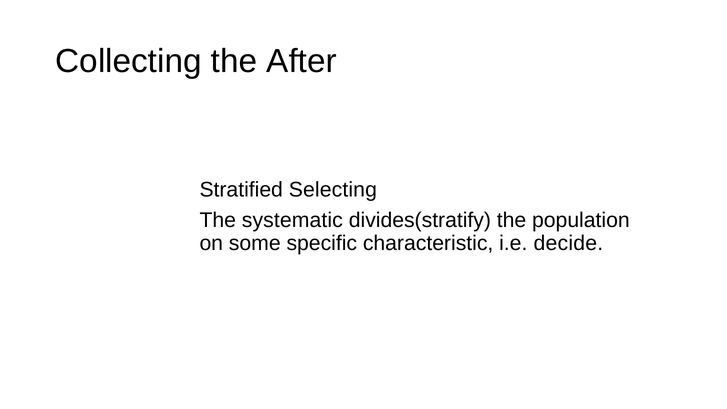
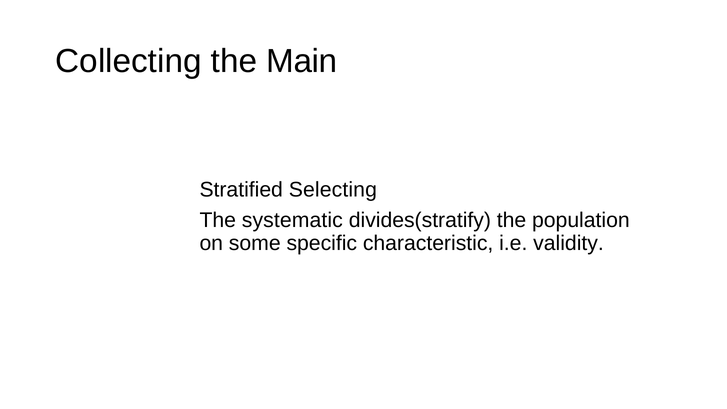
After: After -> Main (302, 61)
decide: decide -> validity (569, 243)
